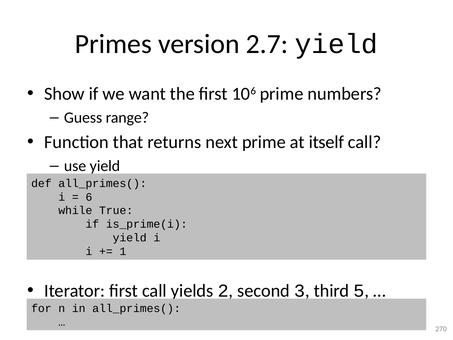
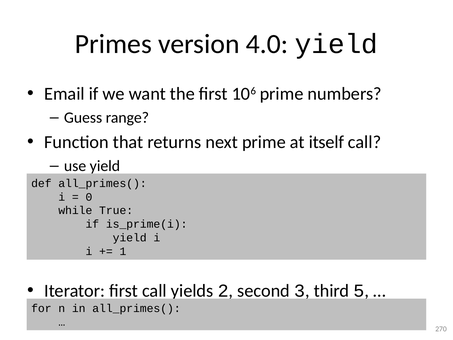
2.7: 2.7 -> 4.0 (267, 44)
Show: Show -> Email (64, 94)
6: 6 -> 0 (89, 197)
